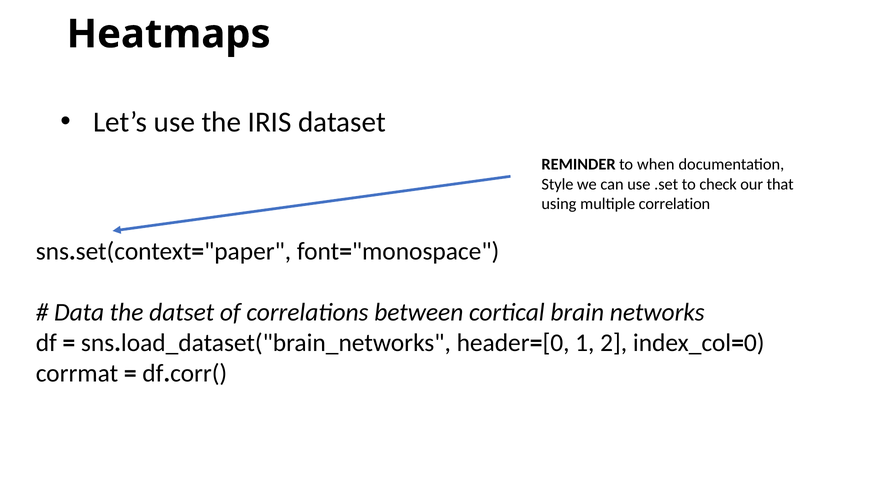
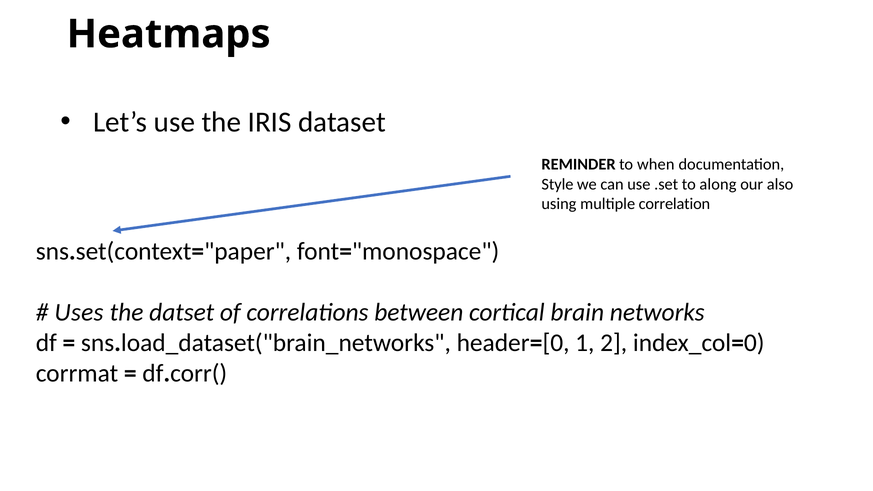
check: check -> along (718, 184)
that: that -> also (780, 184)
Data: Data -> Uses (79, 312)
